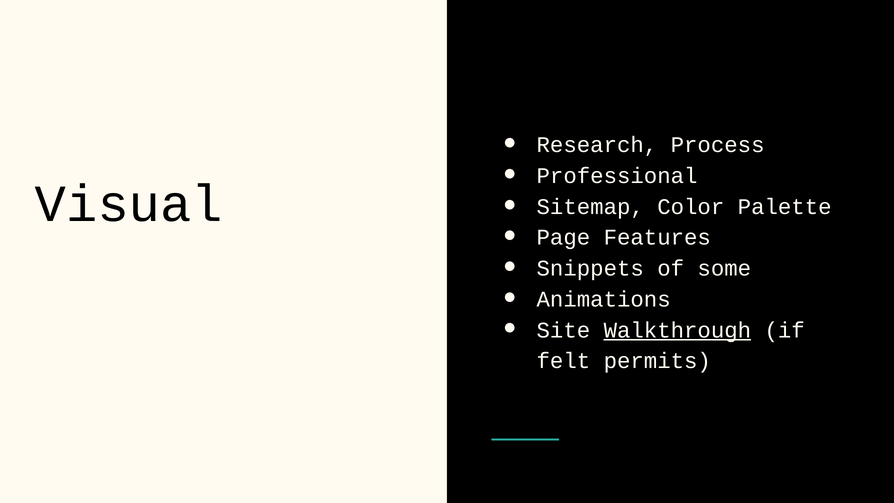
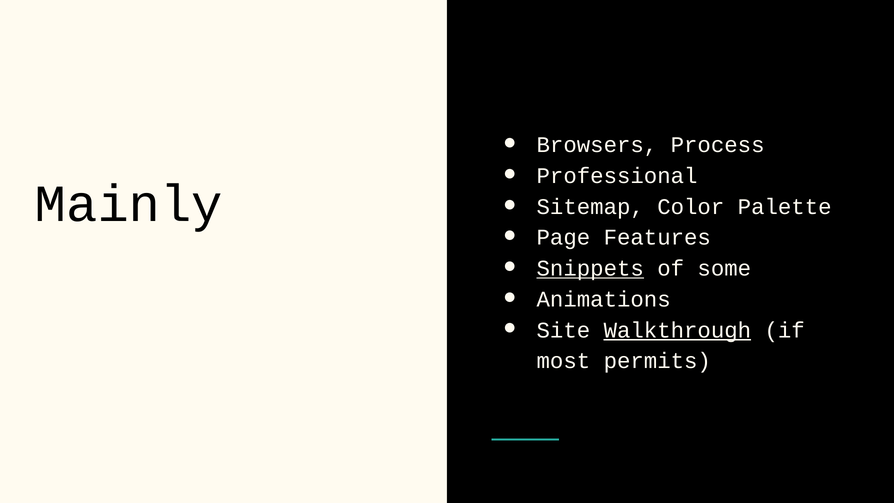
Research: Research -> Browsers (597, 145)
Visual: Visual -> Mainly (129, 204)
Snippets underline: none -> present (590, 268)
felt: felt -> most (563, 361)
